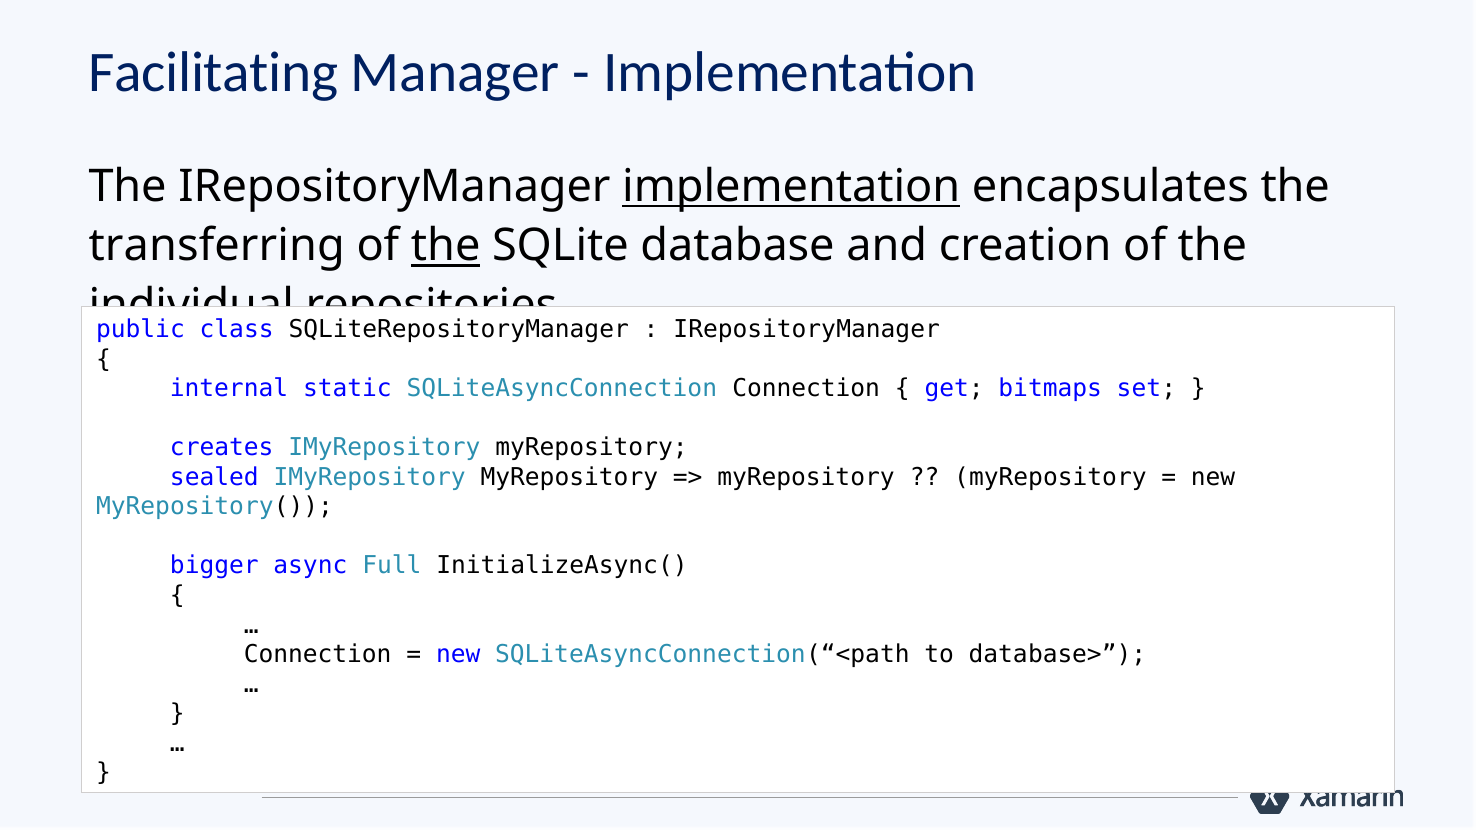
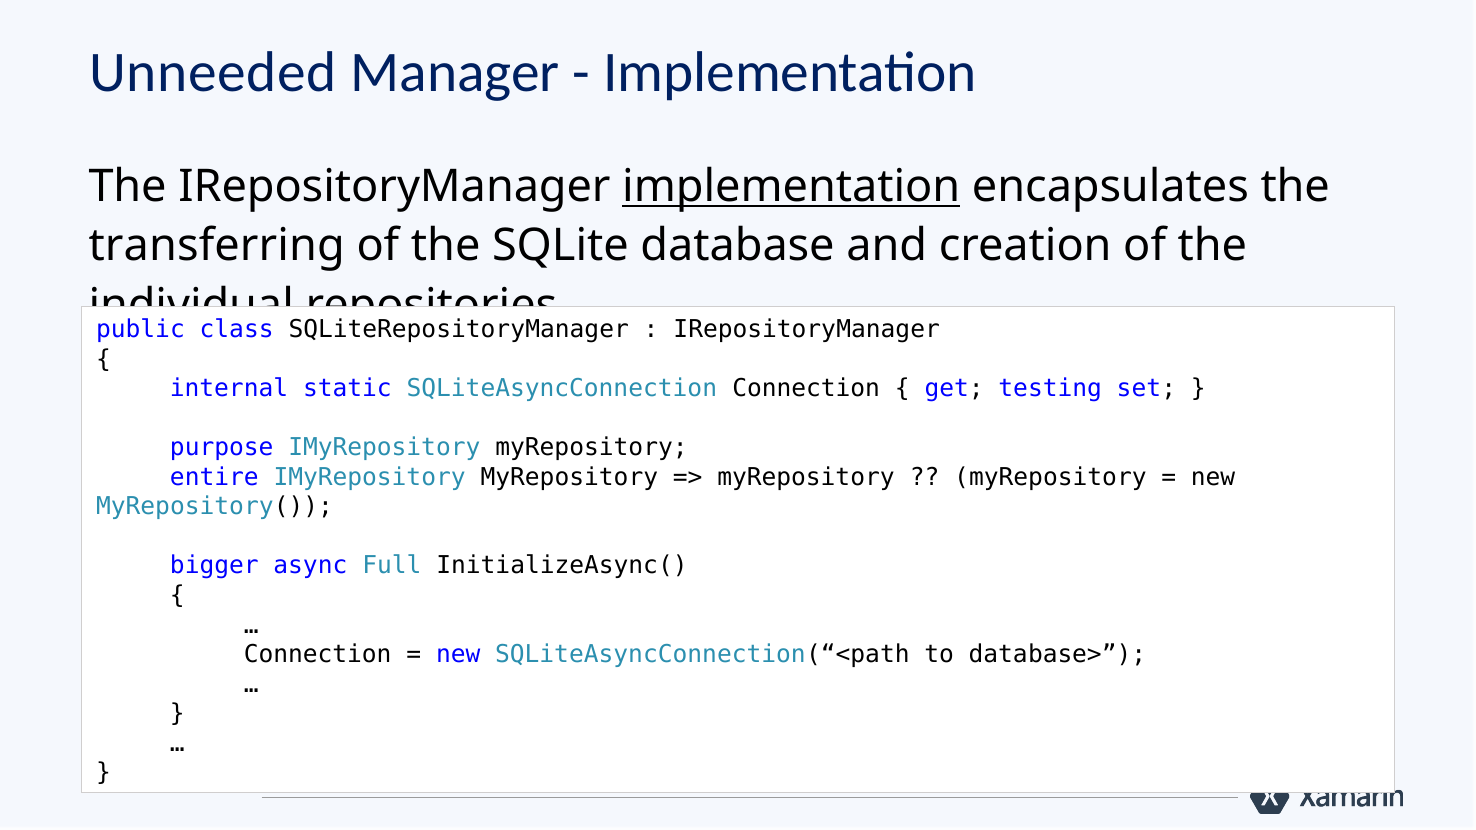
Facilitating: Facilitating -> Unneeded (213, 72)
the underline: present -> none (446, 246)
bitmaps: bitmaps -> testing (1050, 389)
creates: creates -> purpose (222, 448)
sealed: sealed -> entire (214, 478)
